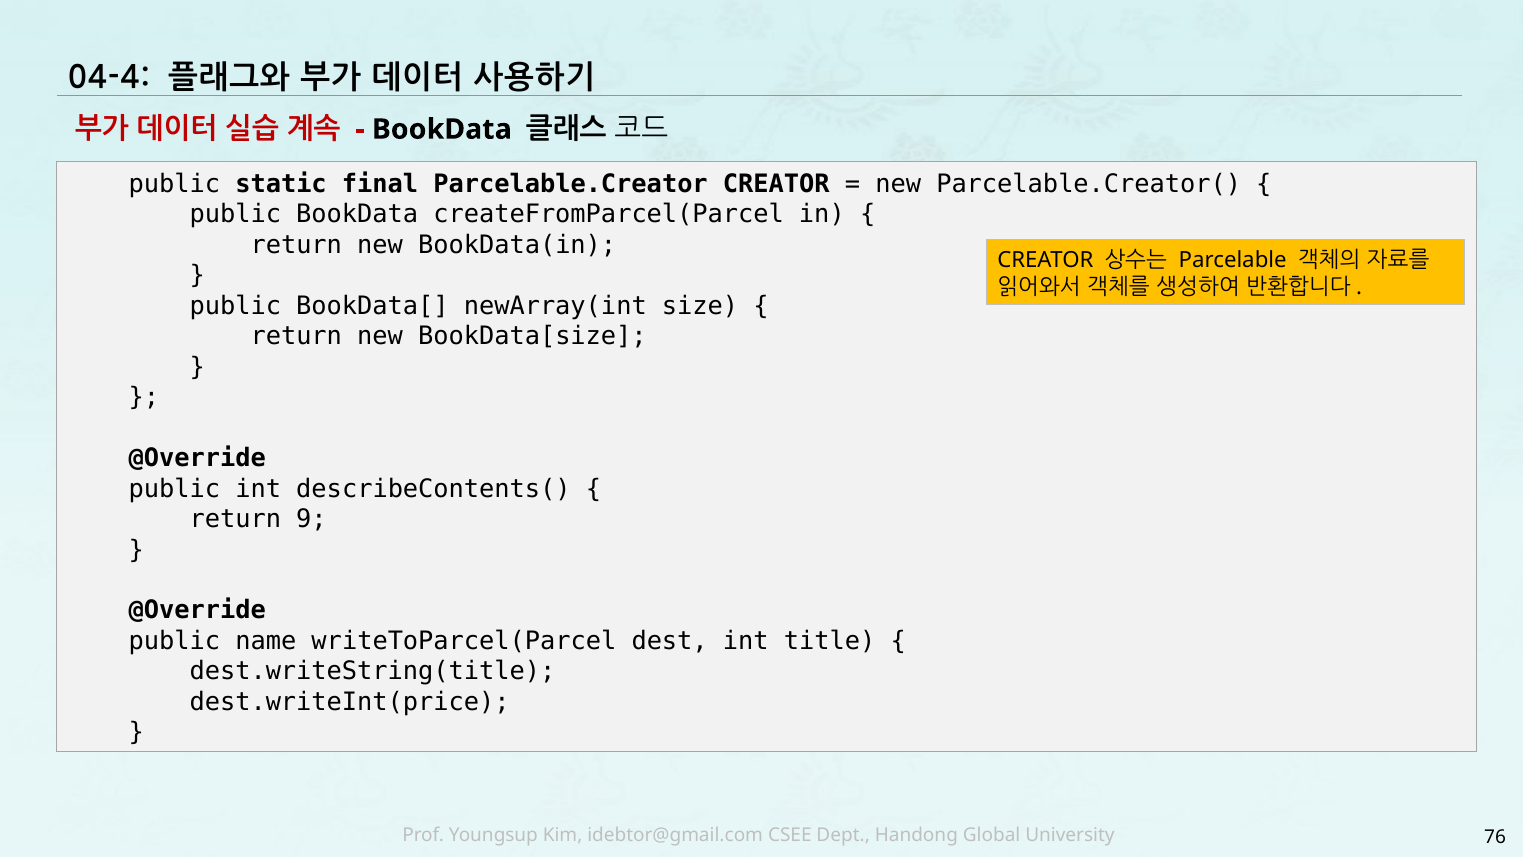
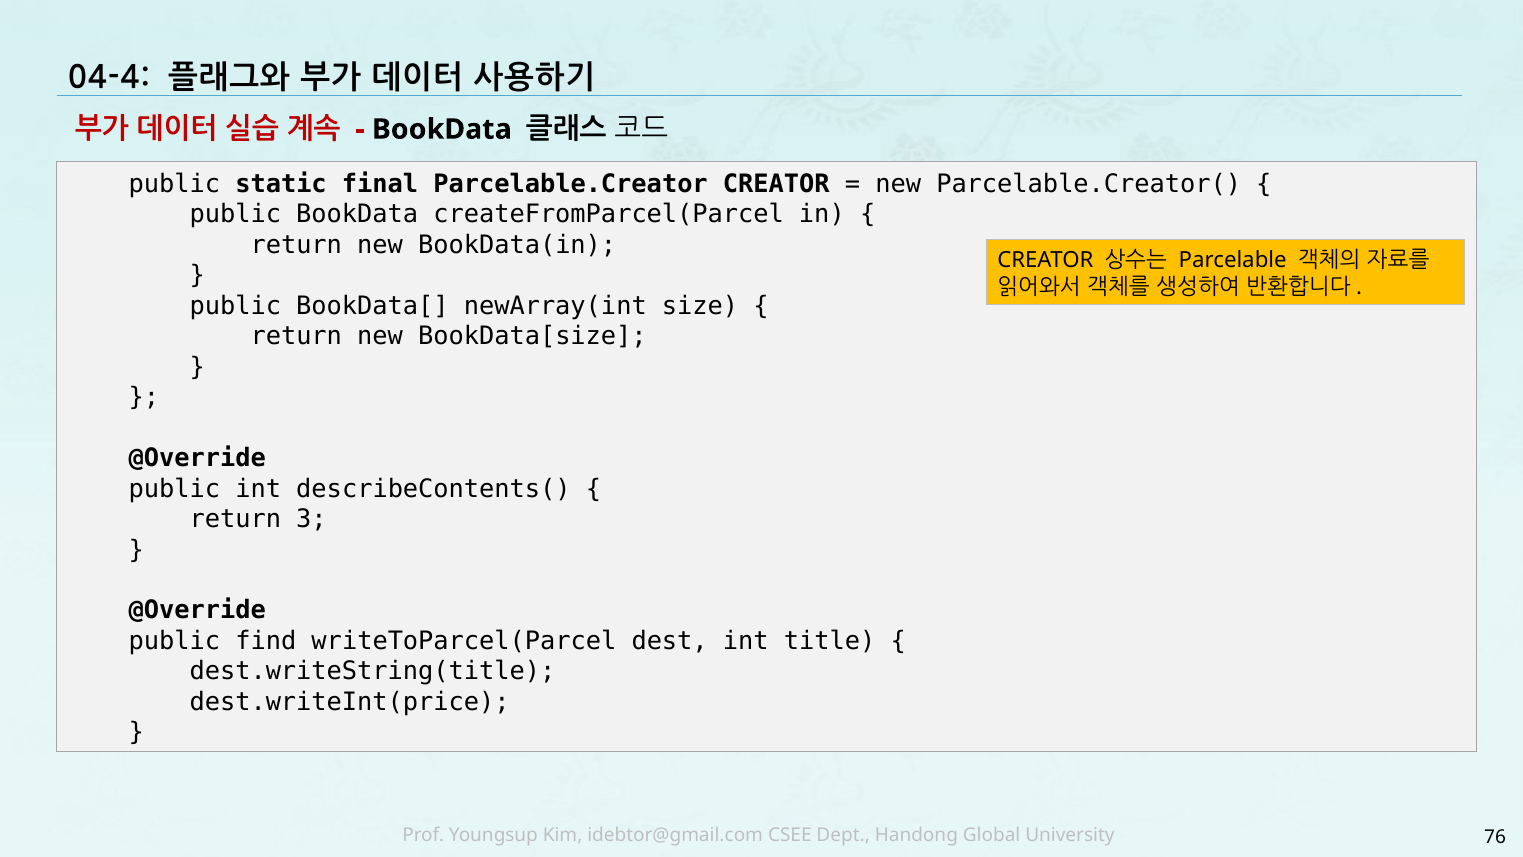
9: 9 -> 3 (311, 519)
name: name -> find (266, 641)
